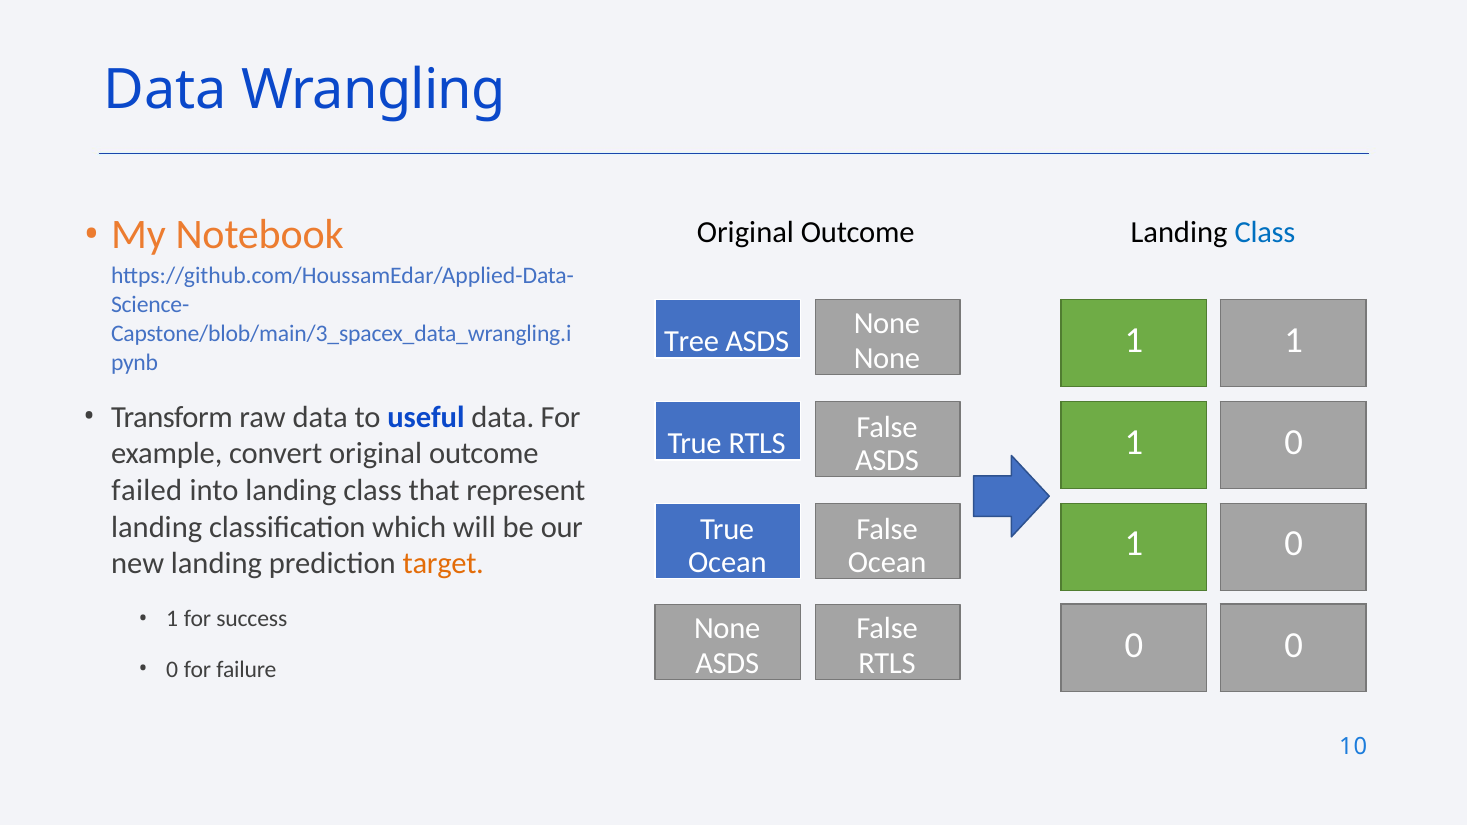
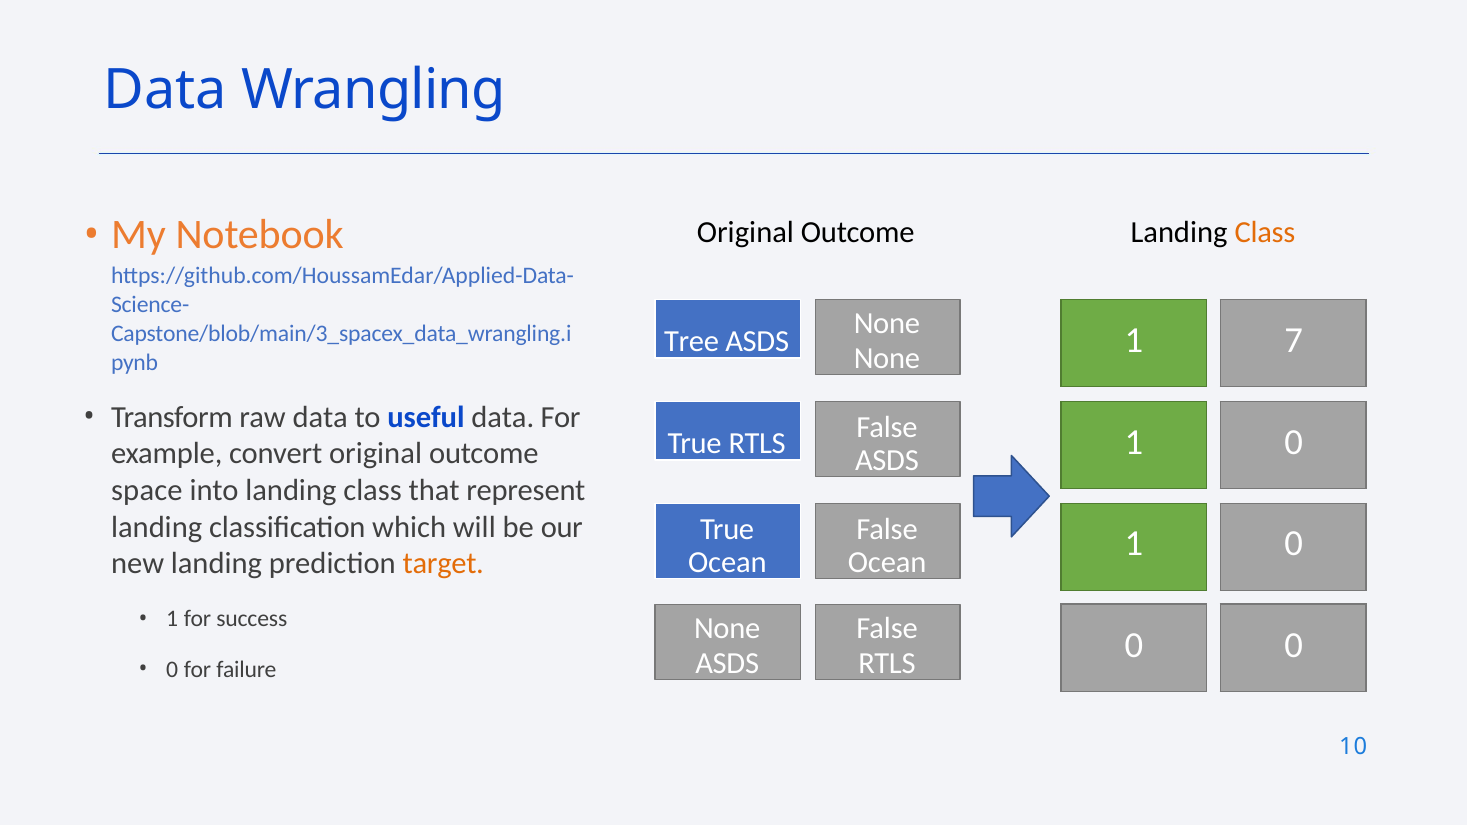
Class colour: blue -> orange (1265, 233)
1: 1 -> 7 (1294, 340)
failed: failed -> space (147, 490)
